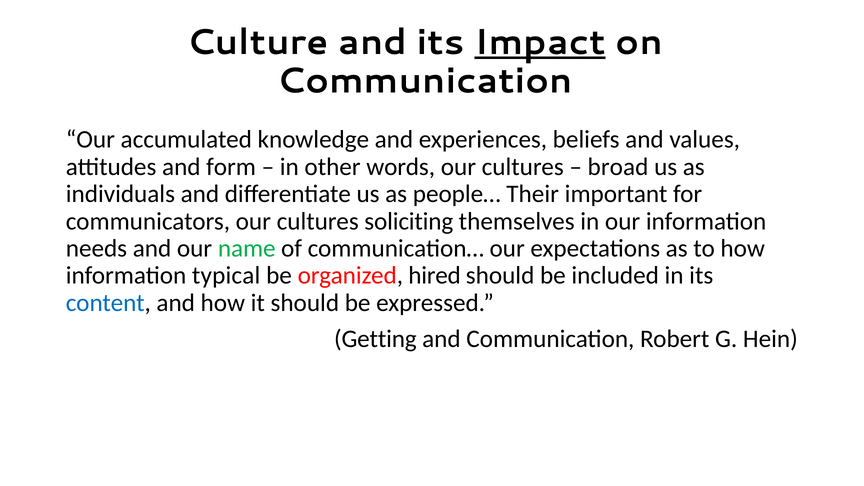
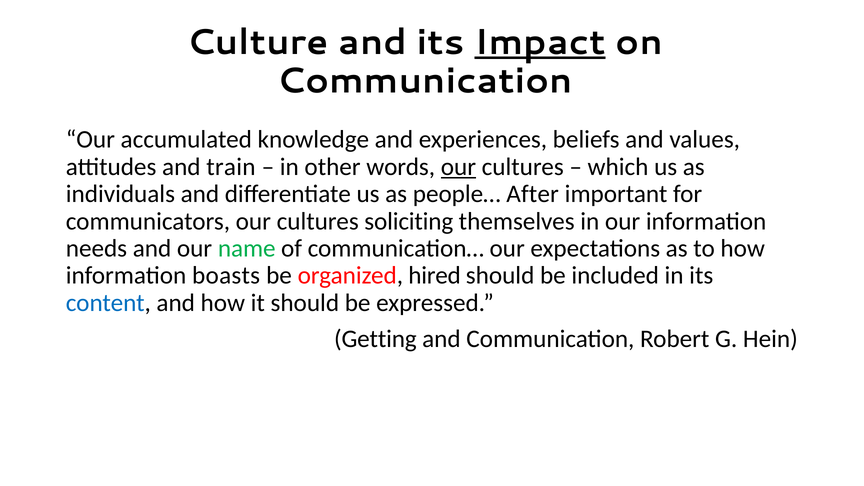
form: form -> train (231, 167)
our underline: none -> present (458, 167)
broad: broad -> which (618, 167)
Their: Their -> After (533, 194)
typical: typical -> boasts (226, 276)
